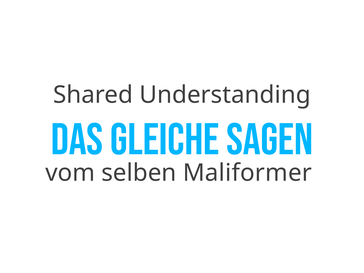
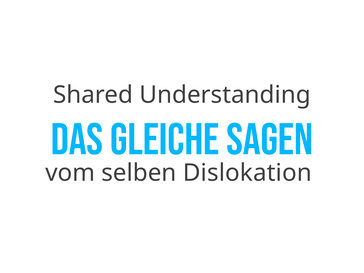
Maliformer: Maliformer -> Dislokation (247, 173)
